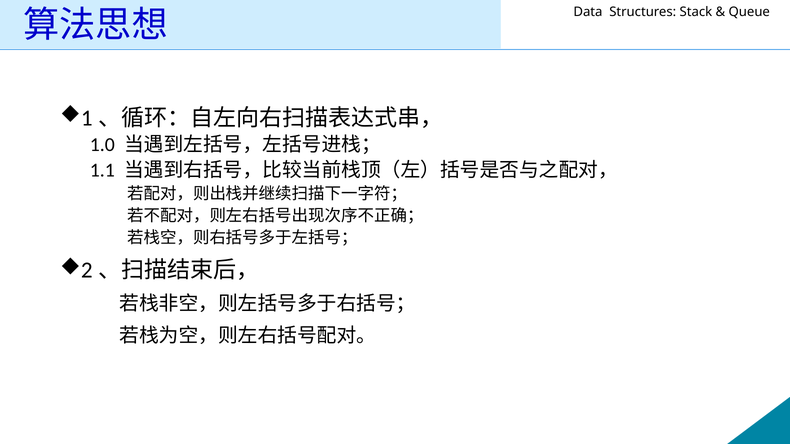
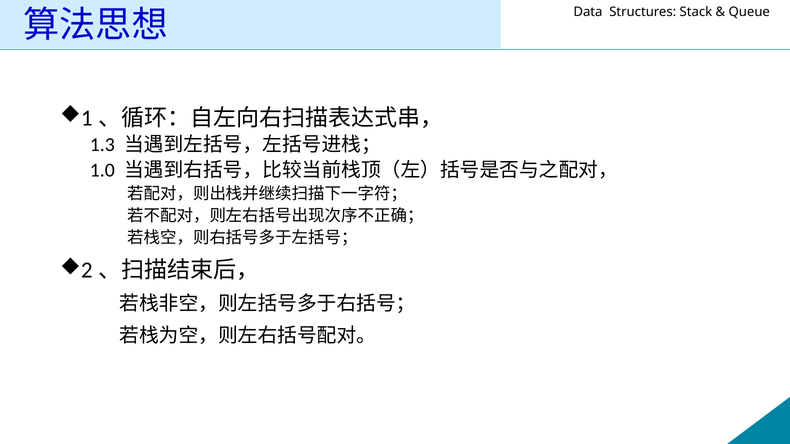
1.0: 1.0 -> 1.3 (102, 145)
1.1: 1.1 -> 1.0 (102, 170)
